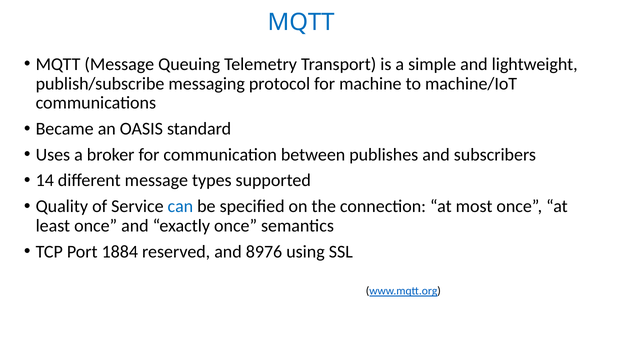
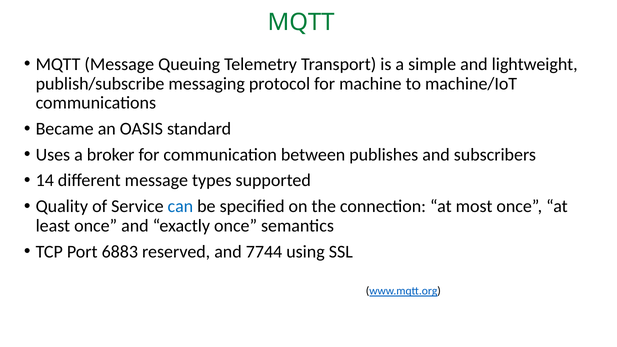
MQTT colour: blue -> green (301, 22)
1884: 1884 -> 6883 (120, 252)
8976: 8976 -> 7744 (264, 252)
